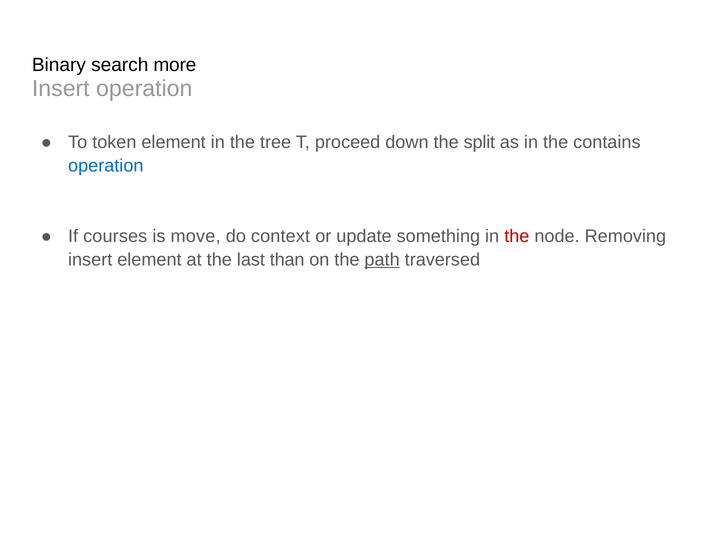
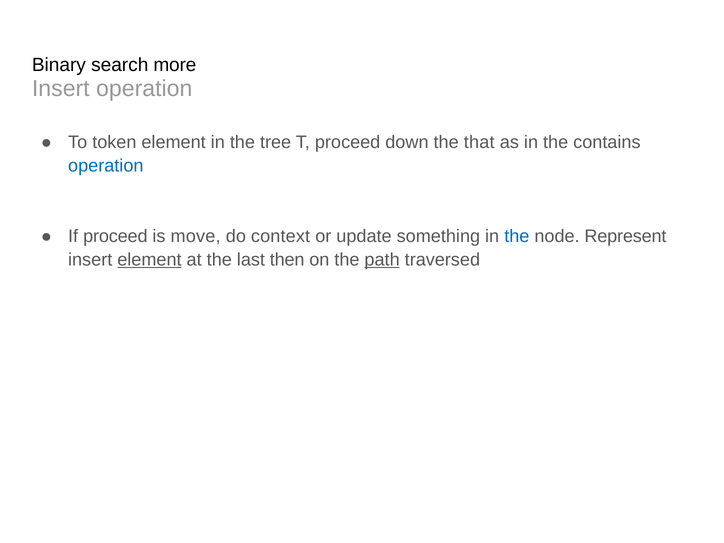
split: split -> that (479, 142)
If courses: courses -> proceed (115, 236)
the colour: red -> blue (517, 236)
Removing: Removing -> Represent (625, 236)
element underline: none -> present (149, 260)
than: than -> then (287, 260)
